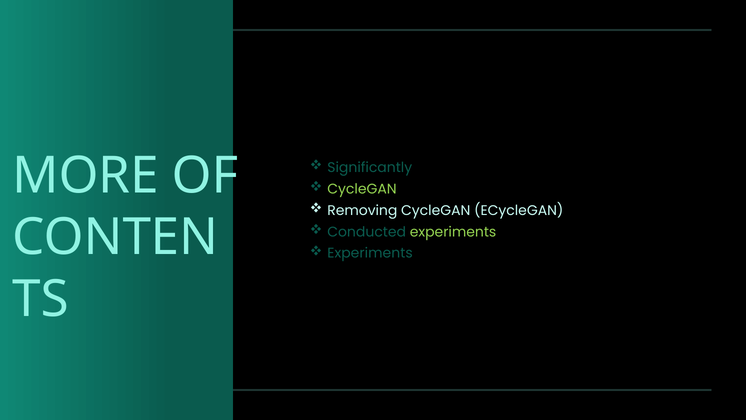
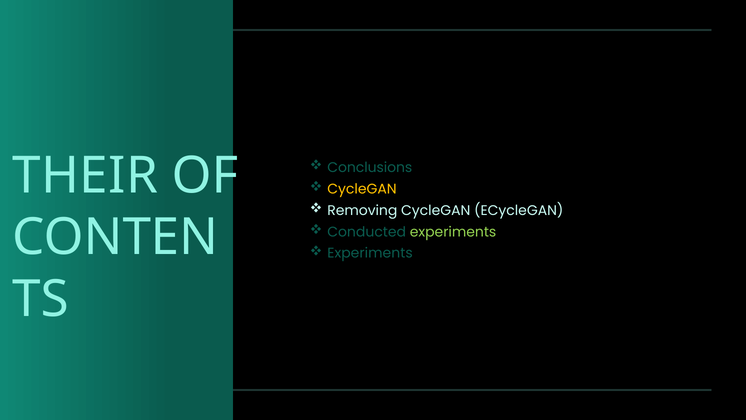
Significantly: Significantly -> Conclusions (370, 167)
MORE: MORE -> THEIR (85, 176)
CycleGAN colour: light green -> yellow (362, 189)
